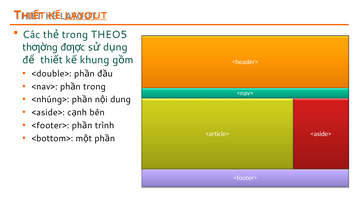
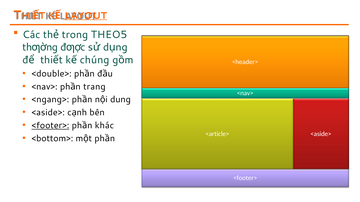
khung: khung -> chúng (95, 60)
trong: trong -> trang (94, 87)
<nhúng>: <nhúng> -> <ngang> (50, 100)
<footer> underline: none -> present (50, 126)
trình: trình -> khác (104, 126)
